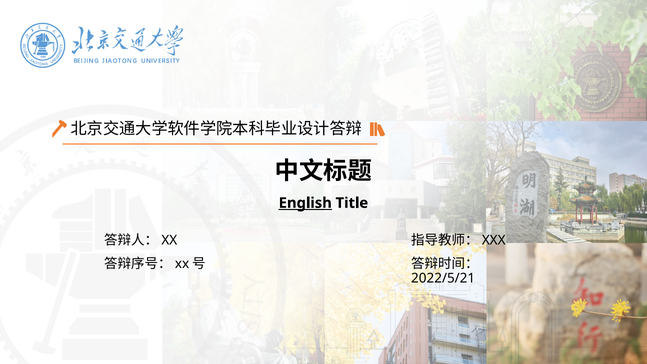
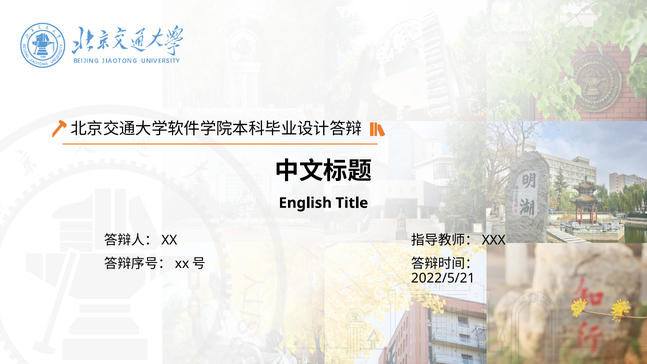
English underline: present -> none (305, 203)
